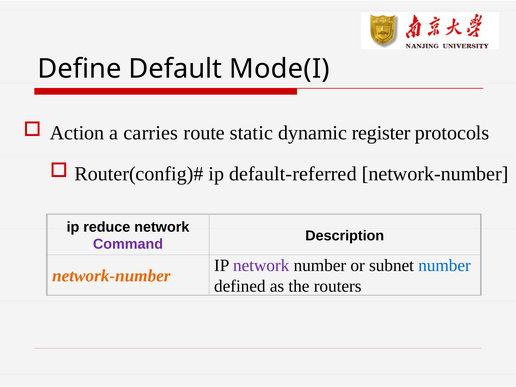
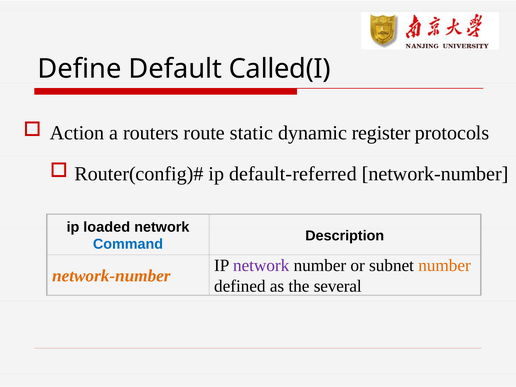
Mode(I: Mode(I -> Called(I (280, 69)
carries: carries -> routers (151, 133)
reduce: reduce -> loaded (107, 227)
Command colour: purple -> blue (128, 244)
number colour: blue -> orange (445, 266)
routers: routers -> several (338, 286)
